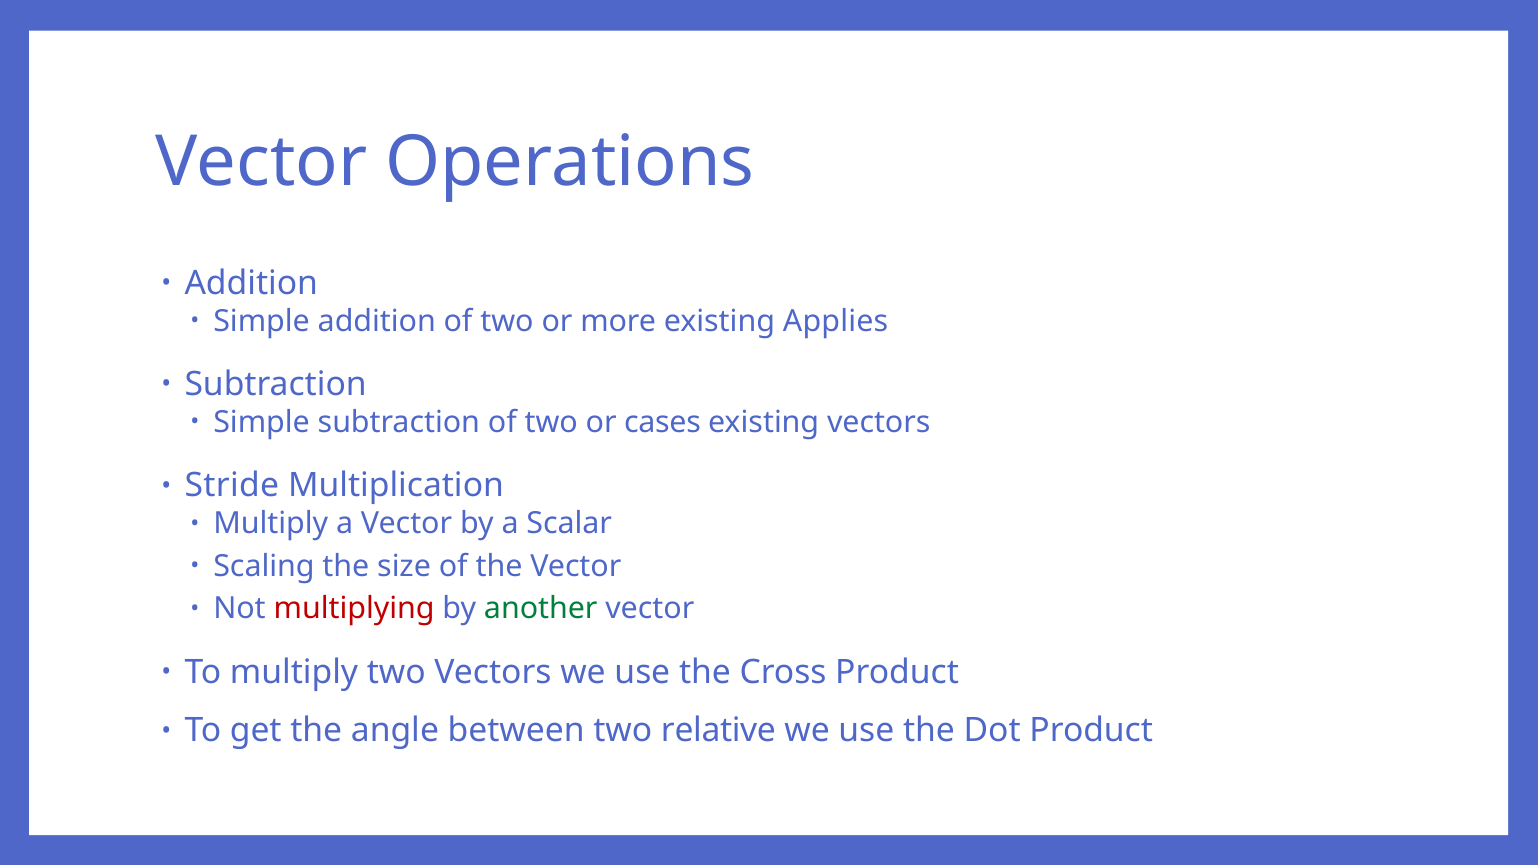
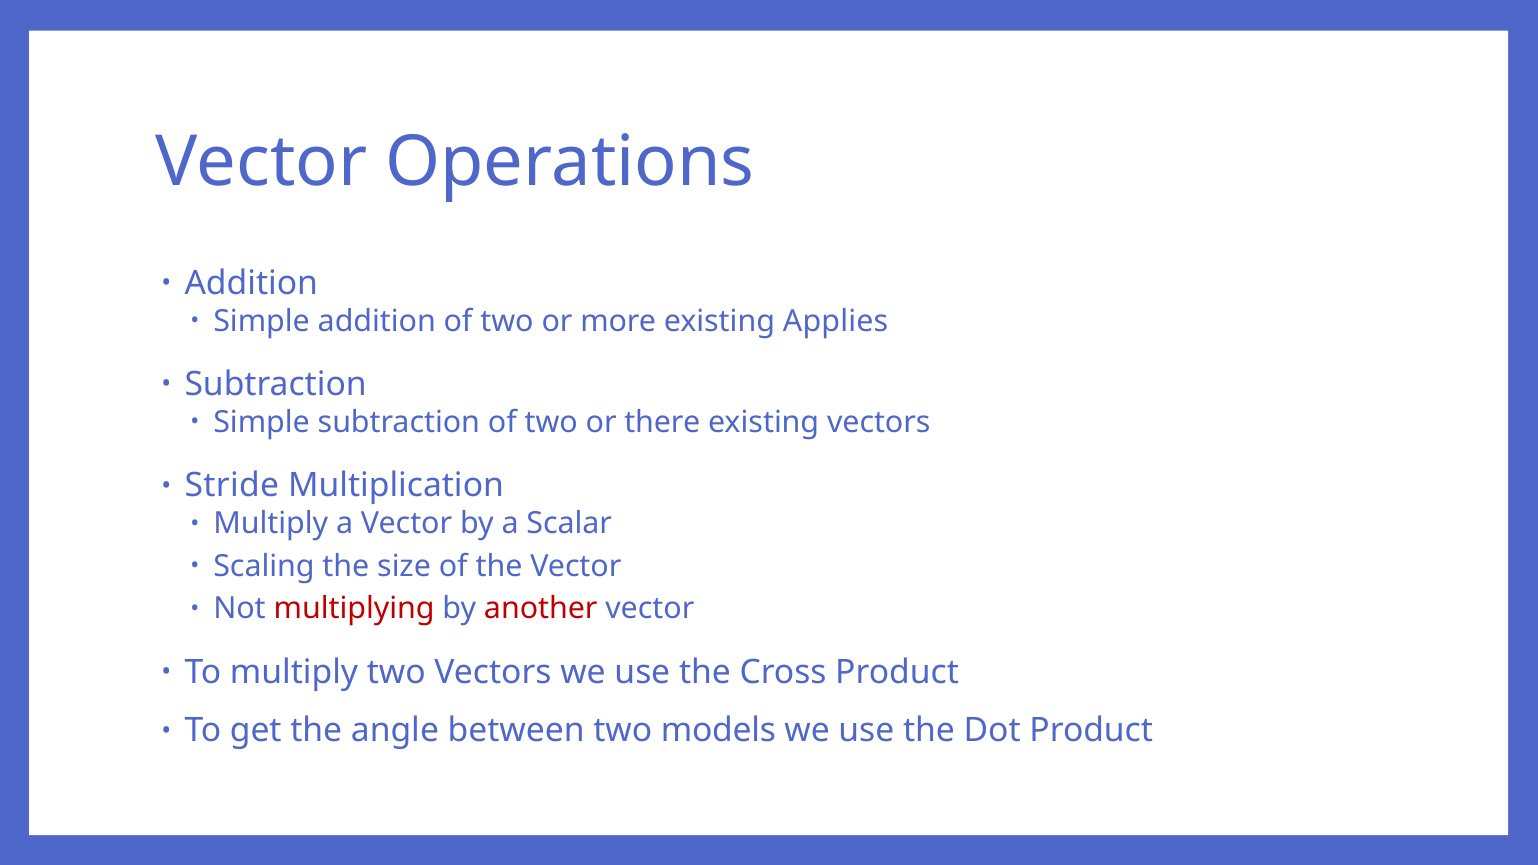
cases: cases -> there (662, 422)
another colour: green -> red (541, 609)
relative: relative -> models (718, 731)
